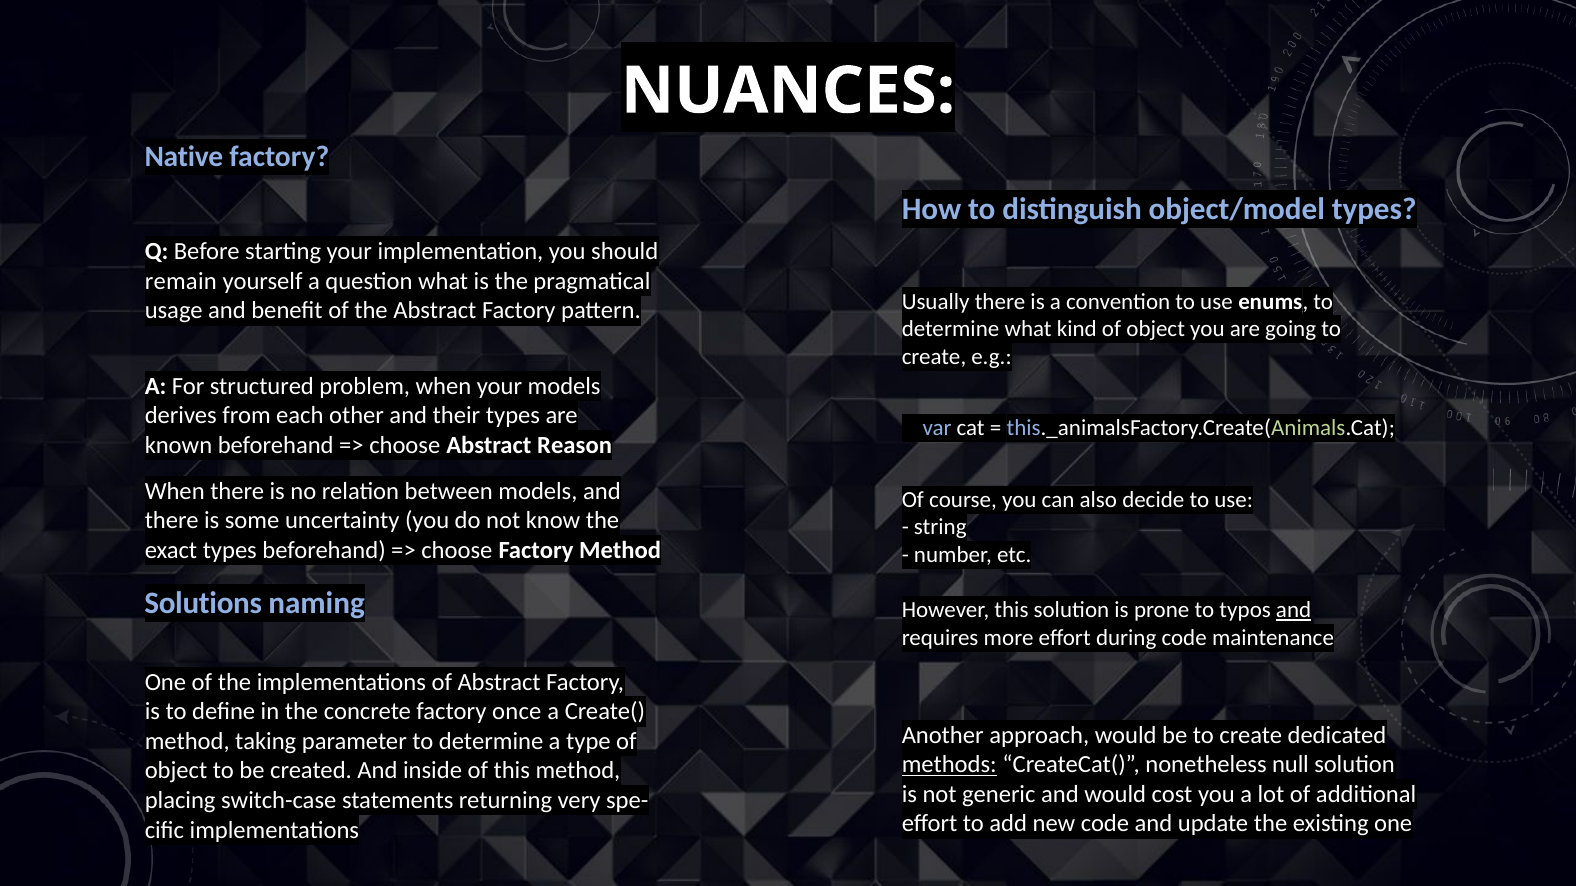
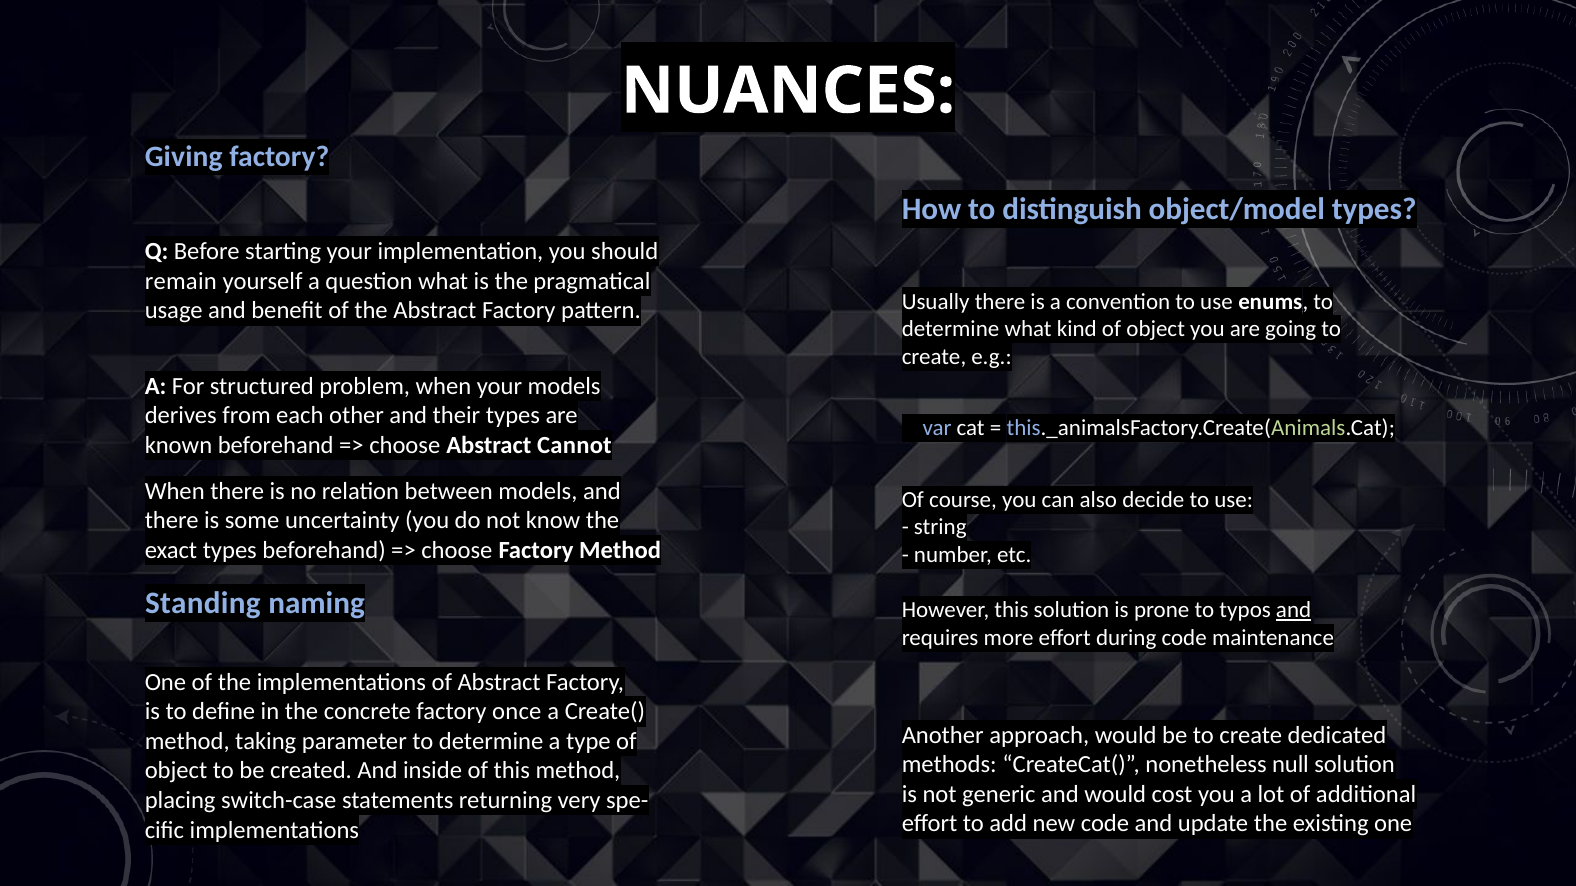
Native: Native -> Giving (184, 157)
Reason: Reason -> Cannot (574, 446)
Solutions: Solutions -> Standing (203, 604)
methods underline: present -> none (949, 765)
